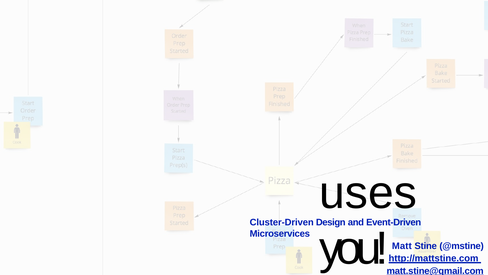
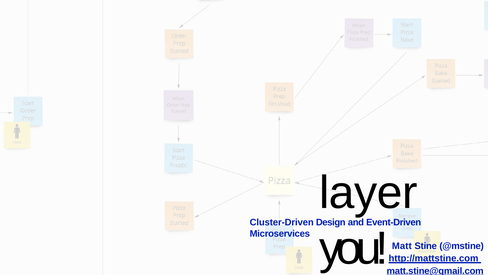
uses: uses -> layer (368, 193)
